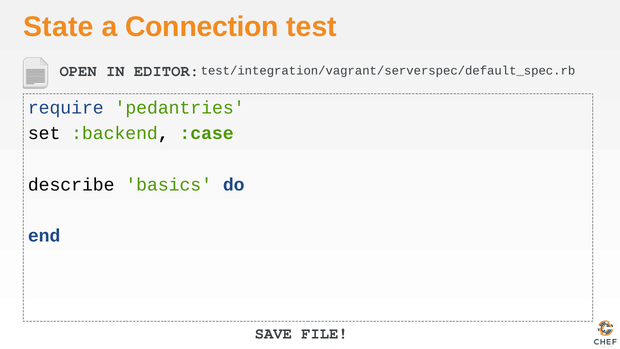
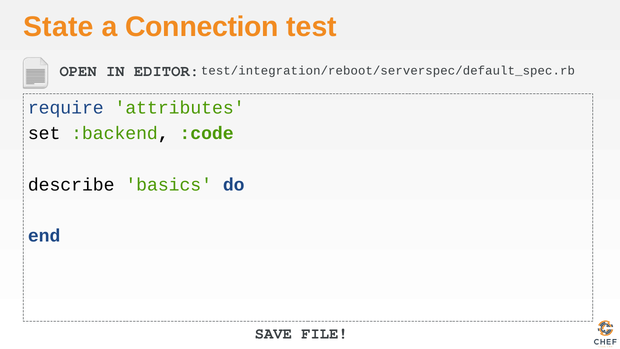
test/integration/vagrant/serverspec/default_spec.rb: test/integration/vagrant/serverspec/default_spec.rb -> test/integration/reboot/serverspec/default_spec.rb (388, 71)
pedantries: pedantries -> attributes (180, 108)
:case: :case -> :code (207, 133)
